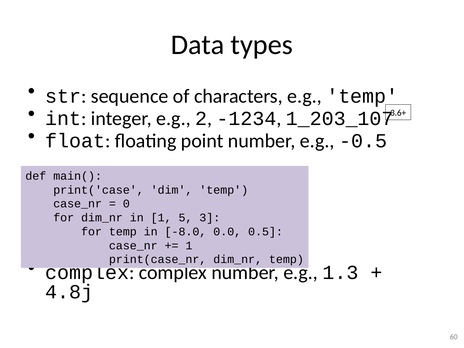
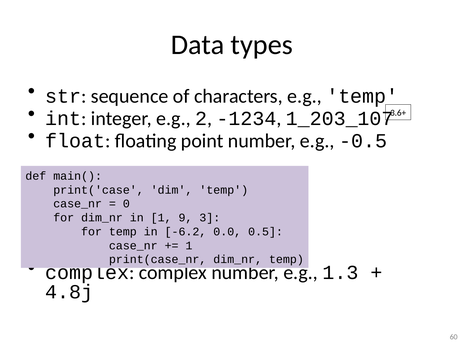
5: 5 -> 9 (185, 218)
-8.0: -8.0 -> -6.2 (185, 232)
